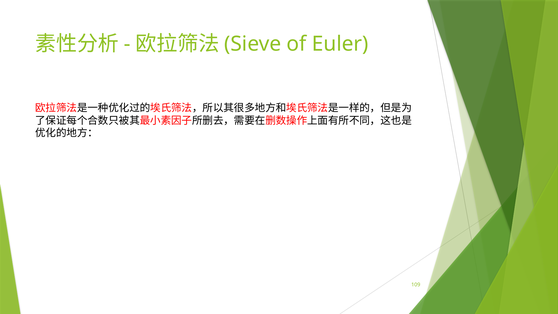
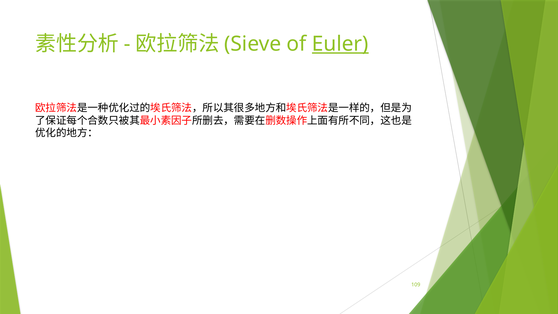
Euler underline: none -> present (340, 44)
